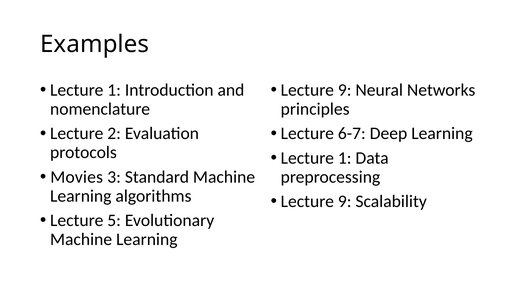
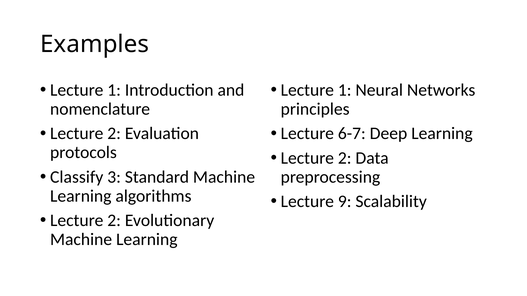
9: 9 -> 1 (345, 90)
1: 1 -> 2 (345, 158)
Movies: Movies -> Classify (77, 177)
5: 5 -> 2 (114, 221)
